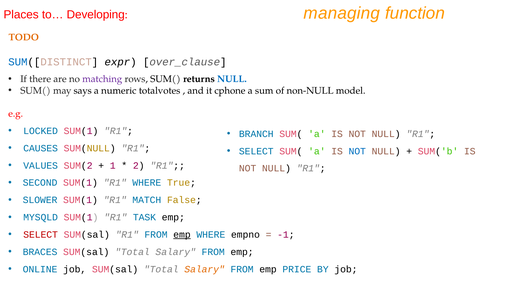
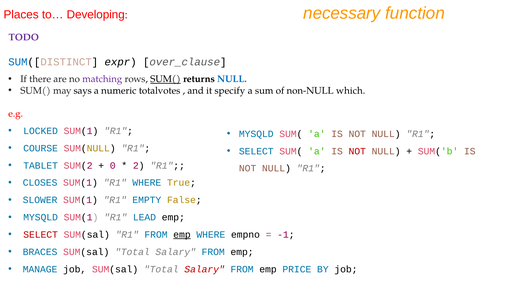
managing: managing -> necessary (342, 13)
TODO colour: orange -> purple (24, 37)
SUM( underline: none -> present (165, 79)
cphone: cphone -> specify (230, 91)
model: model -> which (351, 91)
BRANCH: BRANCH -> MYSQLD (256, 134)
CAUSES: CAUSES -> COURSE (41, 149)
NOT colour: blue -> red (357, 151)
VALUES: VALUES -> TABLET (41, 166)
1: 1 -> 0 (113, 166)
SECOND: SECOND -> CLOSES (40, 183)
MATCH: MATCH -> EMPTY (147, 200)
TASK: TASK -> LEAD (144, 218)
ONLINE: ONLINE -> MANAGE (40, 270)
Salary colour: orange -> red (205, 270)
